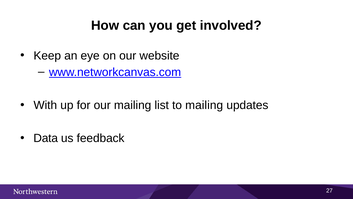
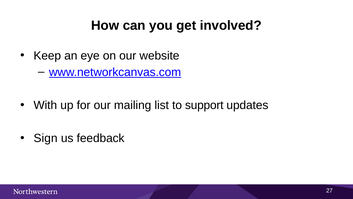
to mailing: mailing -> support (204, 105)
Data: Data -> Sign (46, 138)
